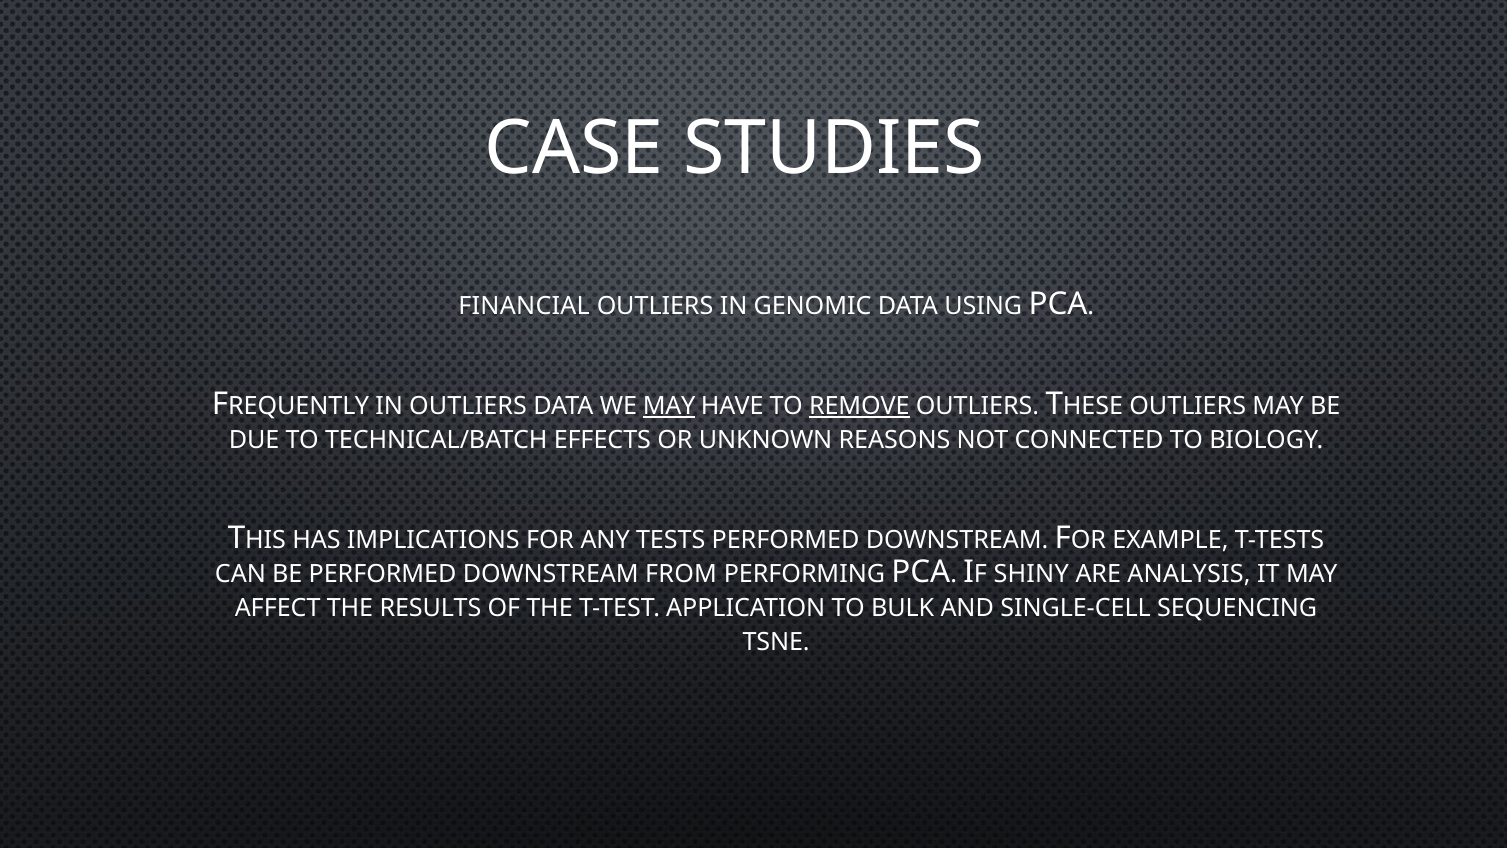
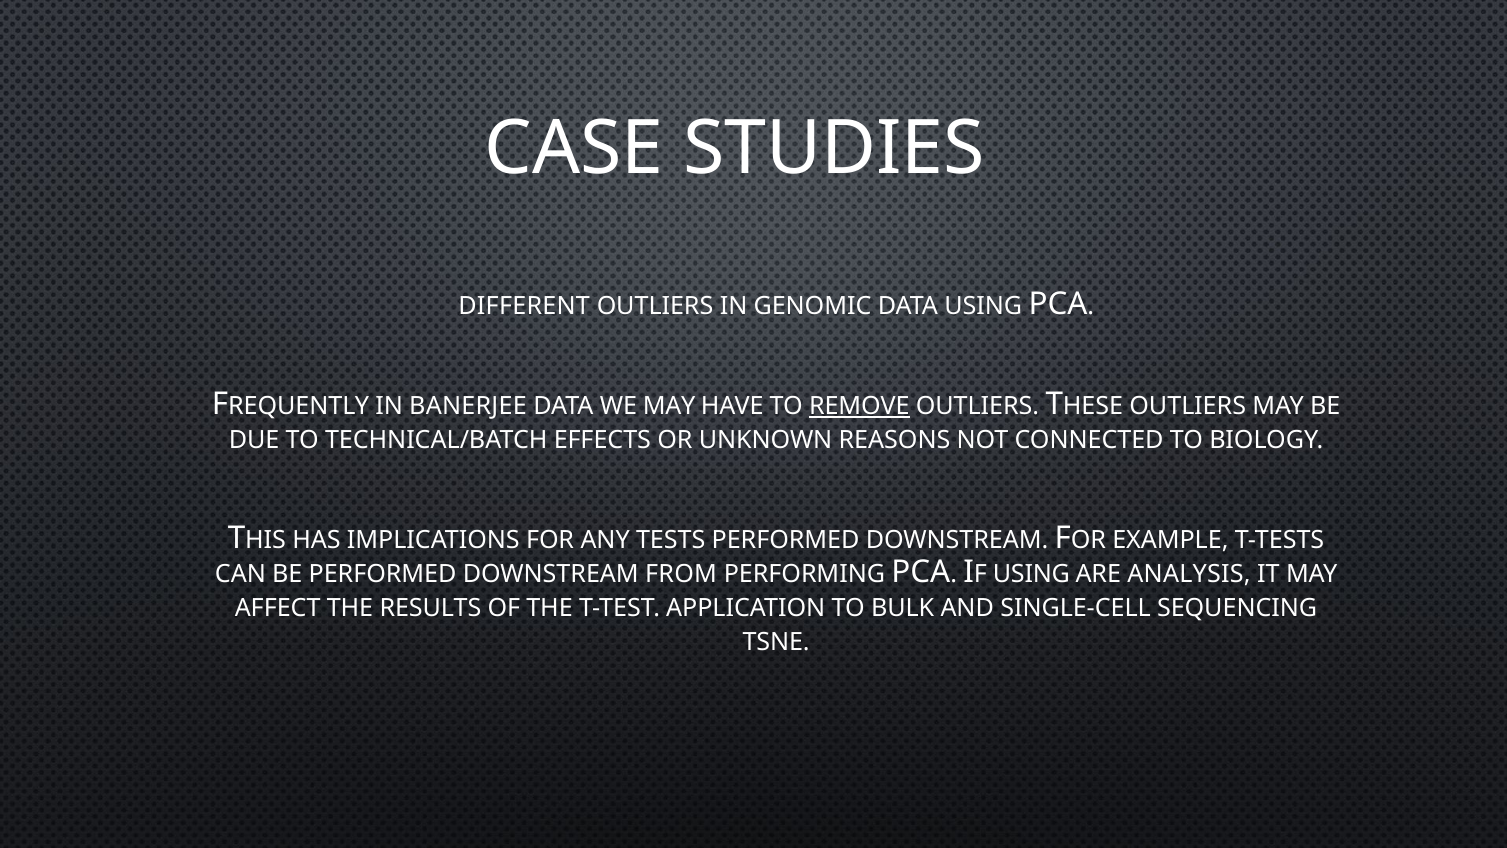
FINANCIAL: FINANCIAL -> DIFFERENT (524, 306)
IN OUTLIERS: OUTLIERS -> BANERJEE (468, 406)
MAY underline: present -> none (669, 406)
SHINY: SHINY -> USING (1031, 574)
